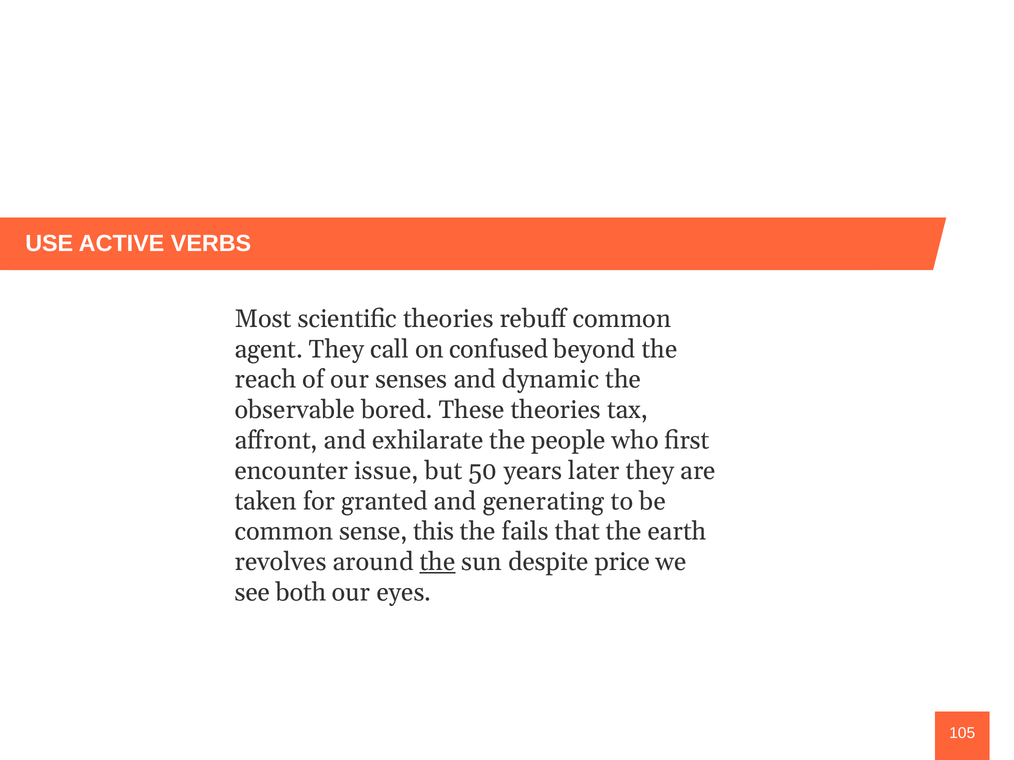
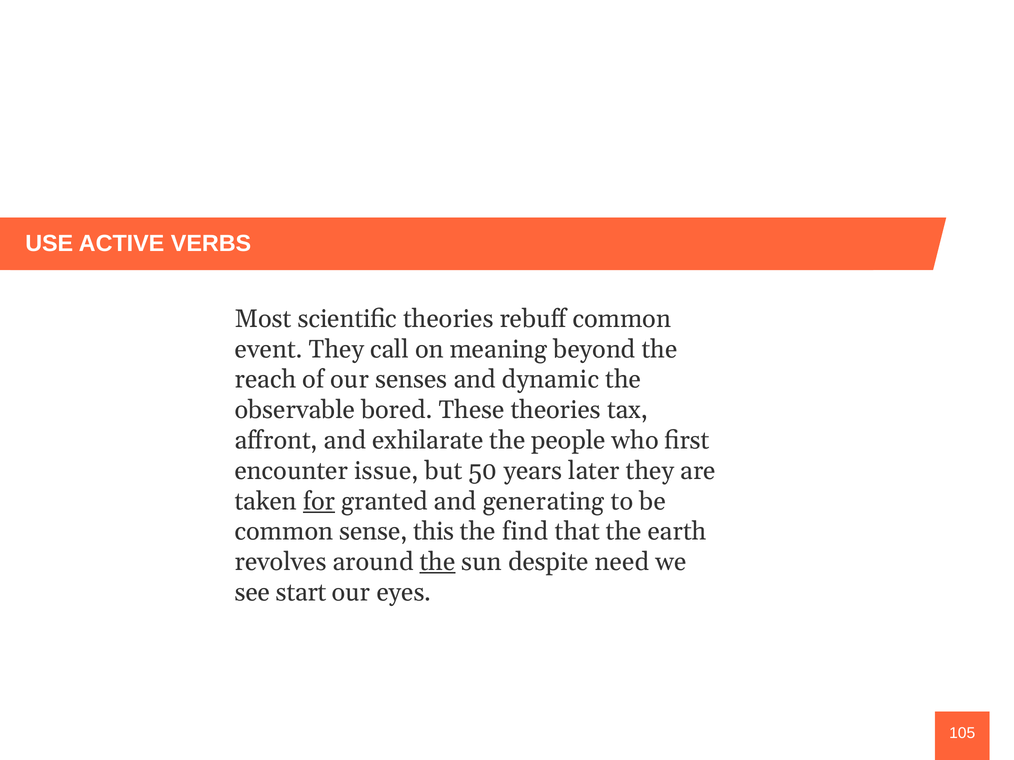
agent: agent -> event (269, 349)
confused: confused -> meaning (498, 349)
for underline: none -> present (319, 502)
fails: fails -> find (525, 532)
price: price -> need (622, 562)
both: both -> start (301, 593)
